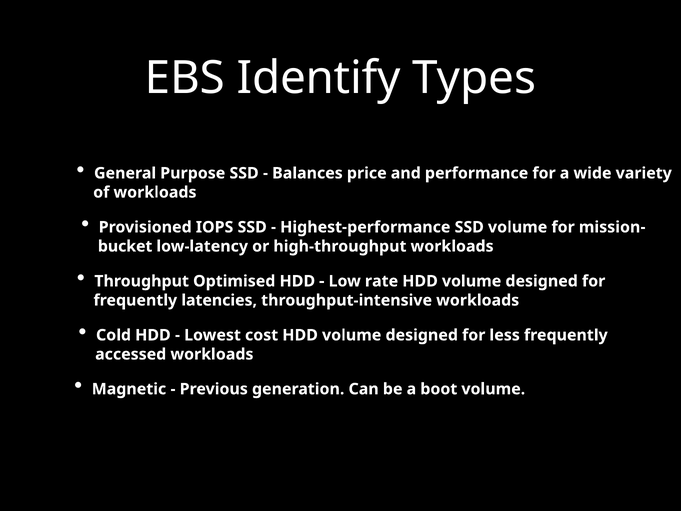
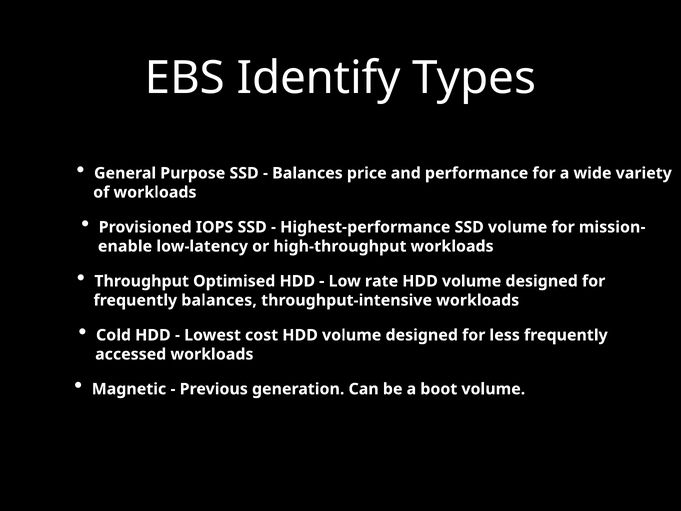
bucket: bucket -> enable (125, 246)
frequently latencies: latencies -> balances (219, 300)
